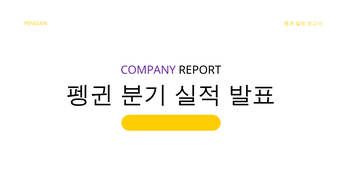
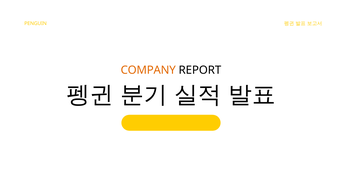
COMPANY colour: purple -> orange (148, 70)
